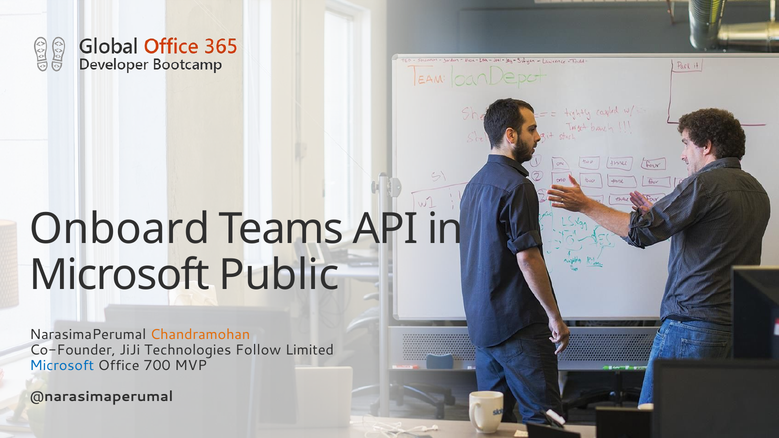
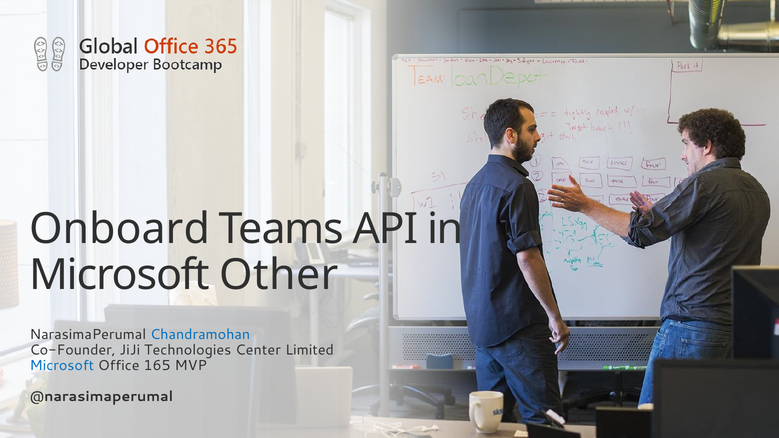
Public: Public -> Other (279, 275)
Chandramohan colour: orange -> blue (200, 335)
Follow: Follow -> Center (258, 350)
700: 700 -> 165 (157, 365)
